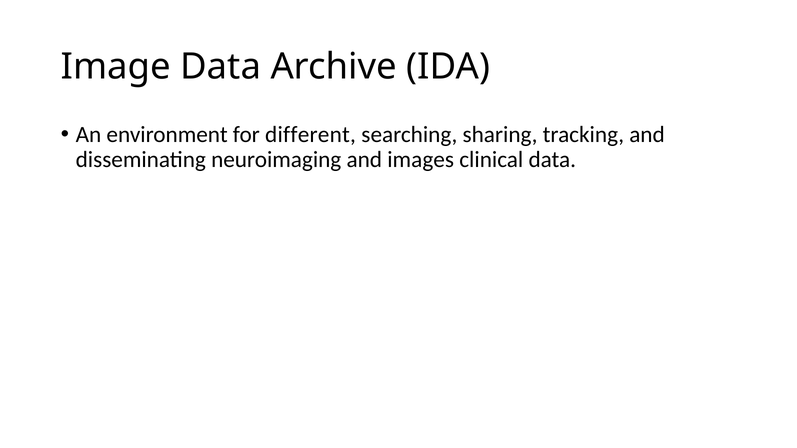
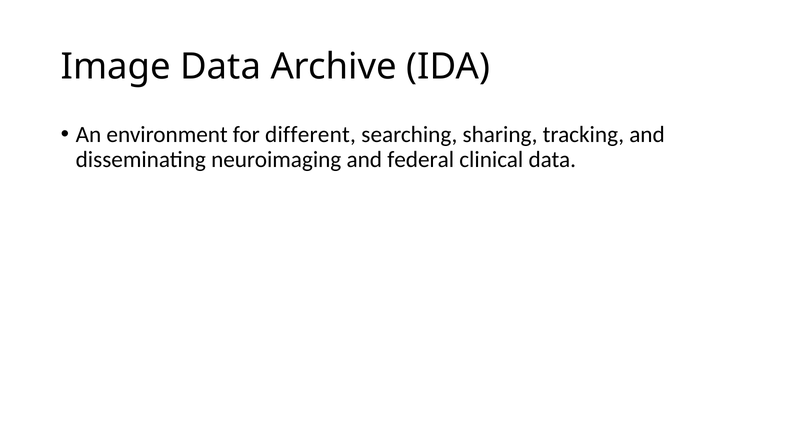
images: images -> federal (421, 160)
